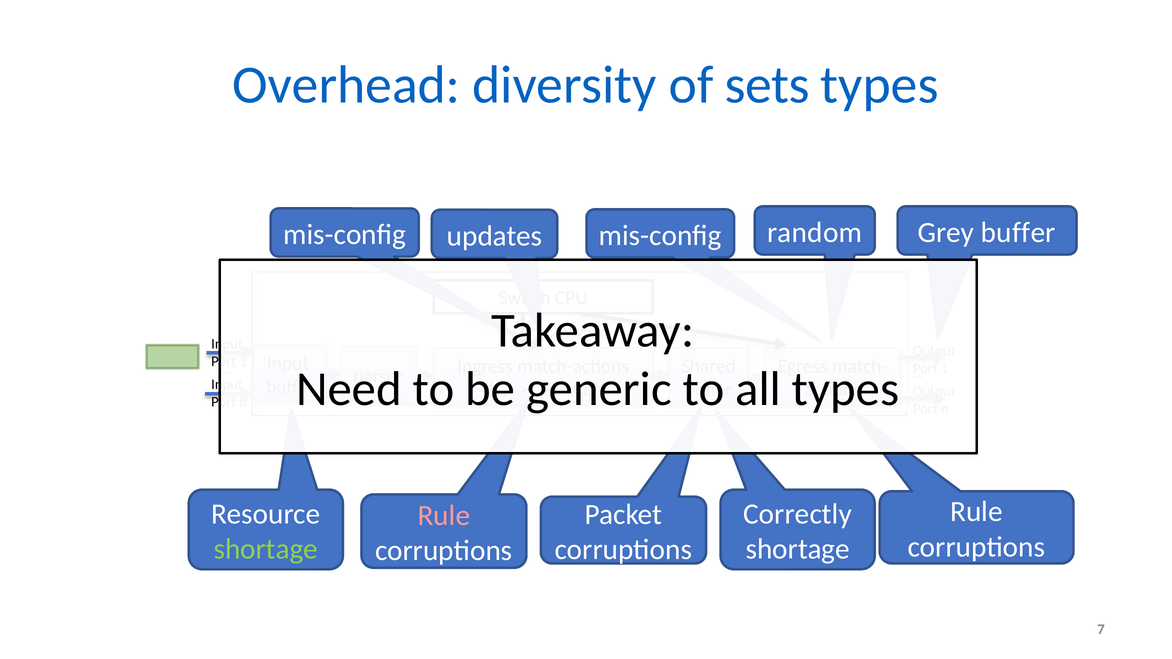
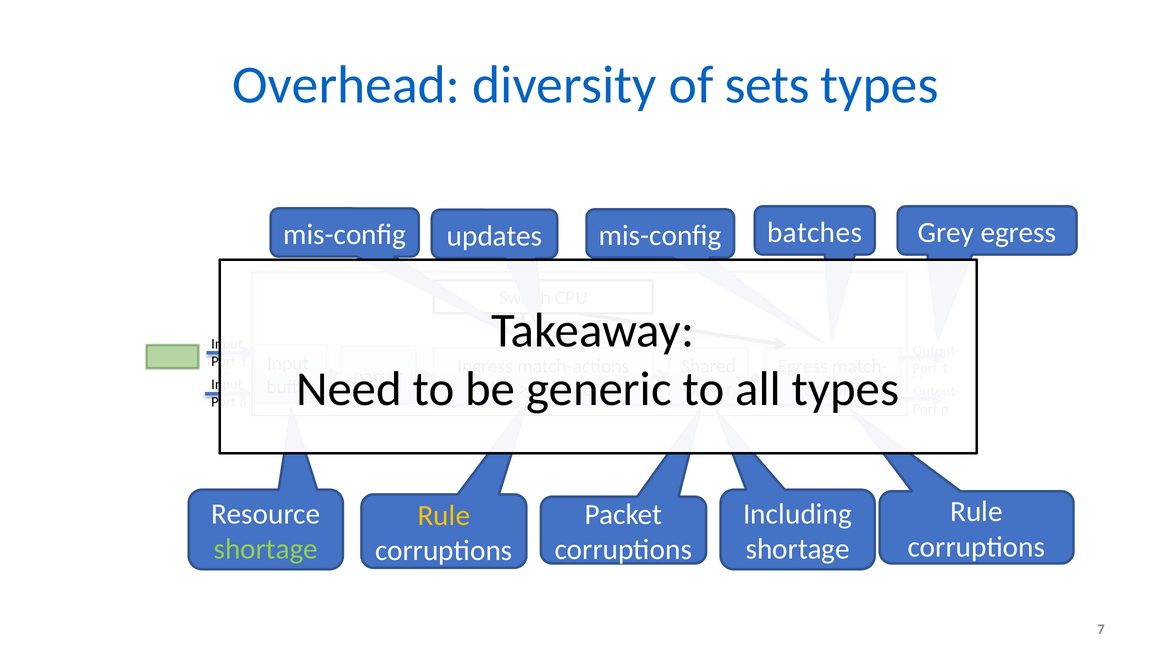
Grey buffer: buffer -> egress (1018, 233)
random: random -> batches (815, 233)
Correctly: Correctly -> Including (798, 514)
Rule colour: pink -> yellow (444, 516)
